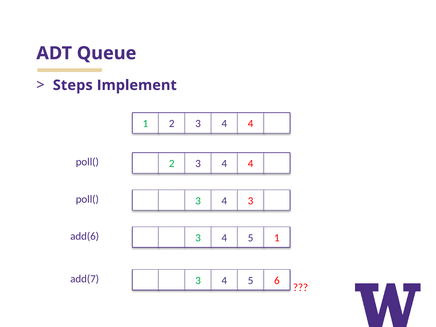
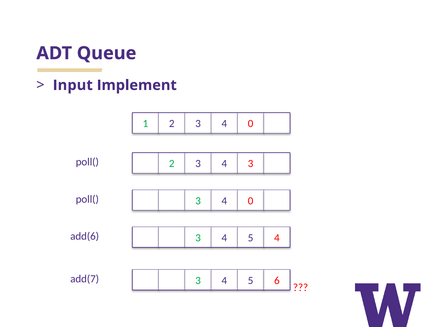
Steps: Steps -> Input (73, 85)
4: 4 -> 0 (251, 124)
4: 4 -> 3 (251, 164)
poll( 3 4 3: 3 -> 0 (251, 201)
5 1: 1 -> 4 (277, 238)
